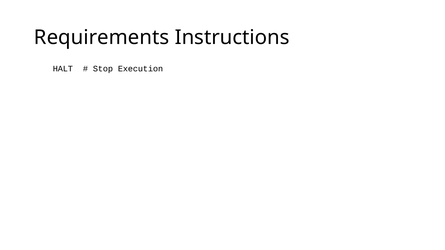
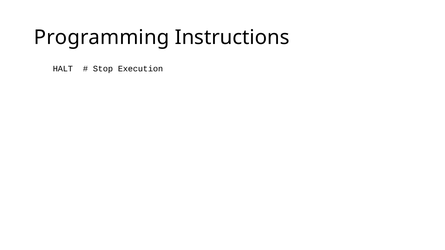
Requirements: Requirements -> Programming (102, 37)
